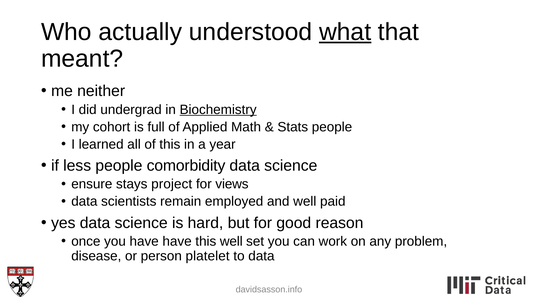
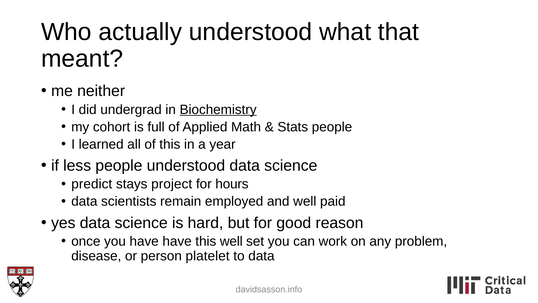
what underline: present -> none (345, 32)
people comorbidity: comorbidity -> understood (186, 165)
ensure: ensure -> predict (92, 184)
views: views -> hours (232, 184)
